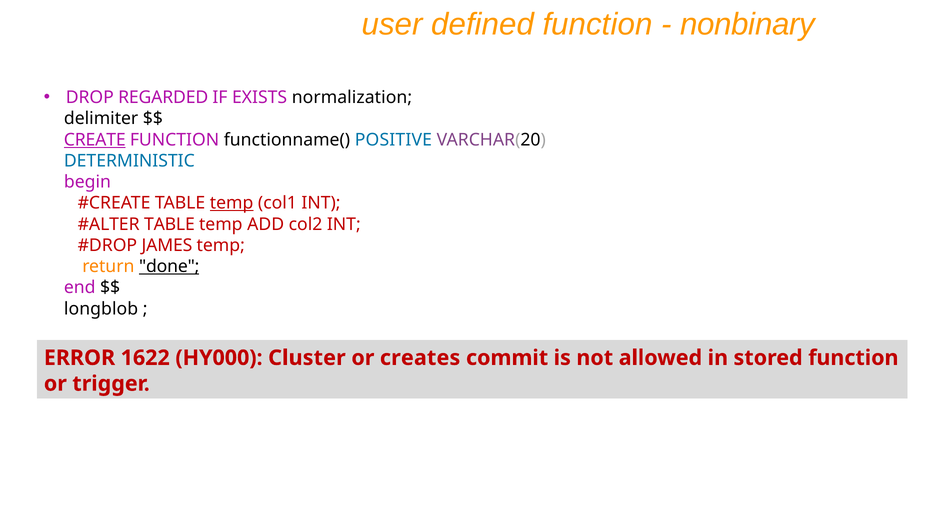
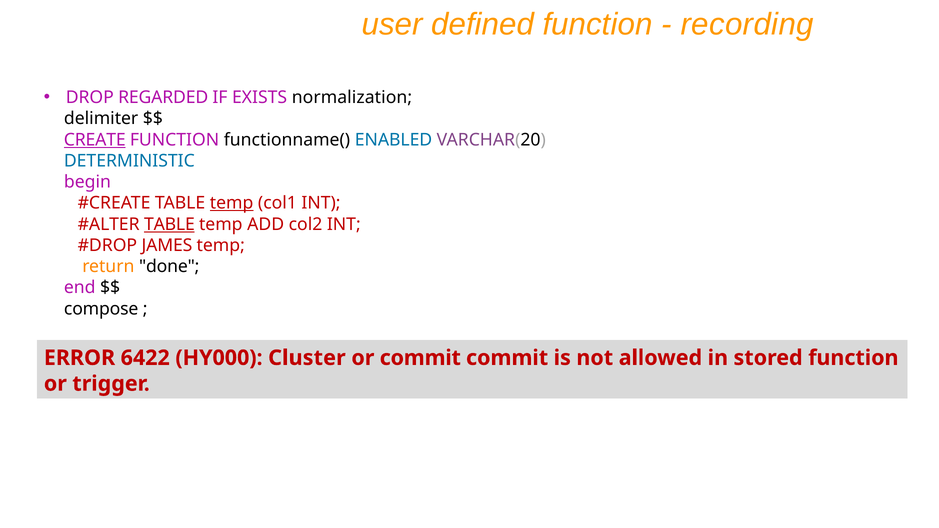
nonbinary: nonbinary -> recording (747, 24)
POSITIVE: POSITIVE -> ENABLED (394, 140)
TABLE underline: none -> present (169, 224)
done underline: present -> none (169, 267)
longblob: longblob -> compose (101, 309)
1622: 1622 -> 6422 (145, 358)
or creates: creates -> commit (420, 358)
